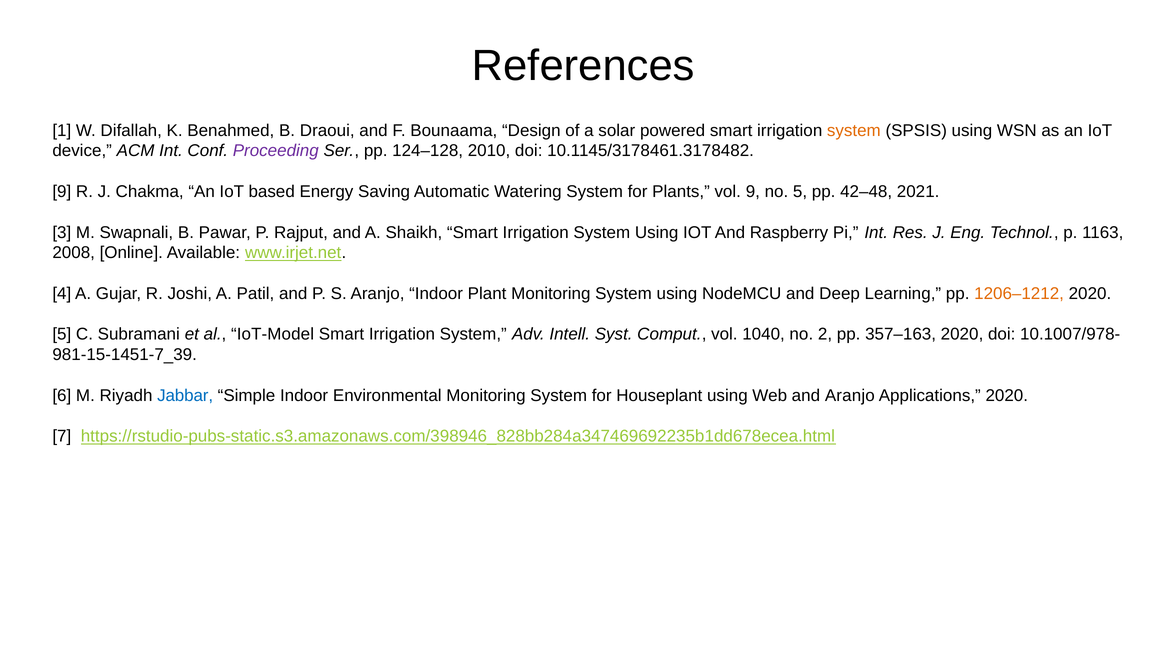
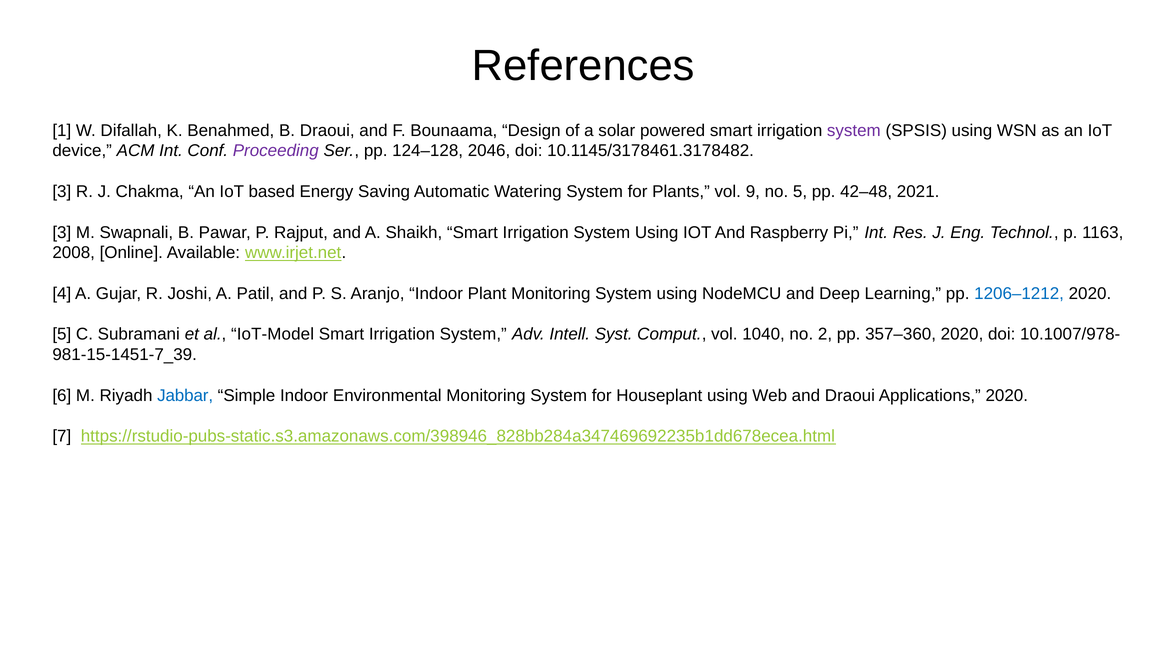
system colour: orange -> purple (854, 130)
2010: 2010 -> 2046 (489, 151)
9: 9 -> 3 (62, 192)
1206–1212 colour: orange -> blue (1019, 293)
357–163: 357–163 -> 357–360 (901, 334)
and Aranjo: Aranjo -> Draoui (850, 395)
